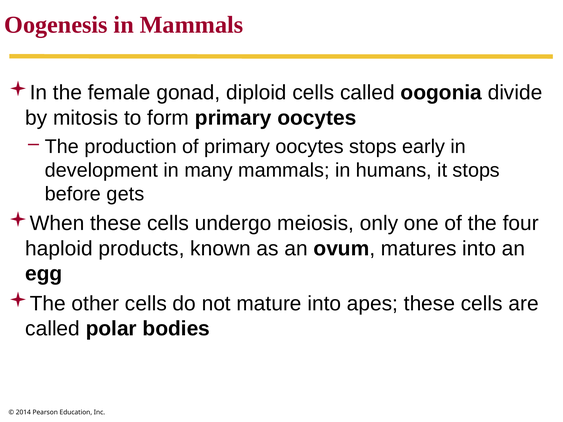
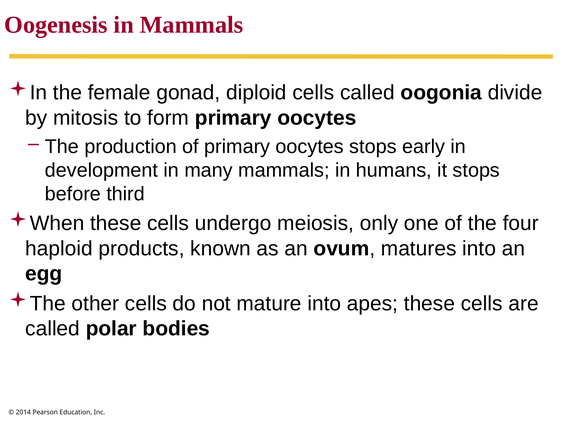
gets: gets -> third (126, 194)
